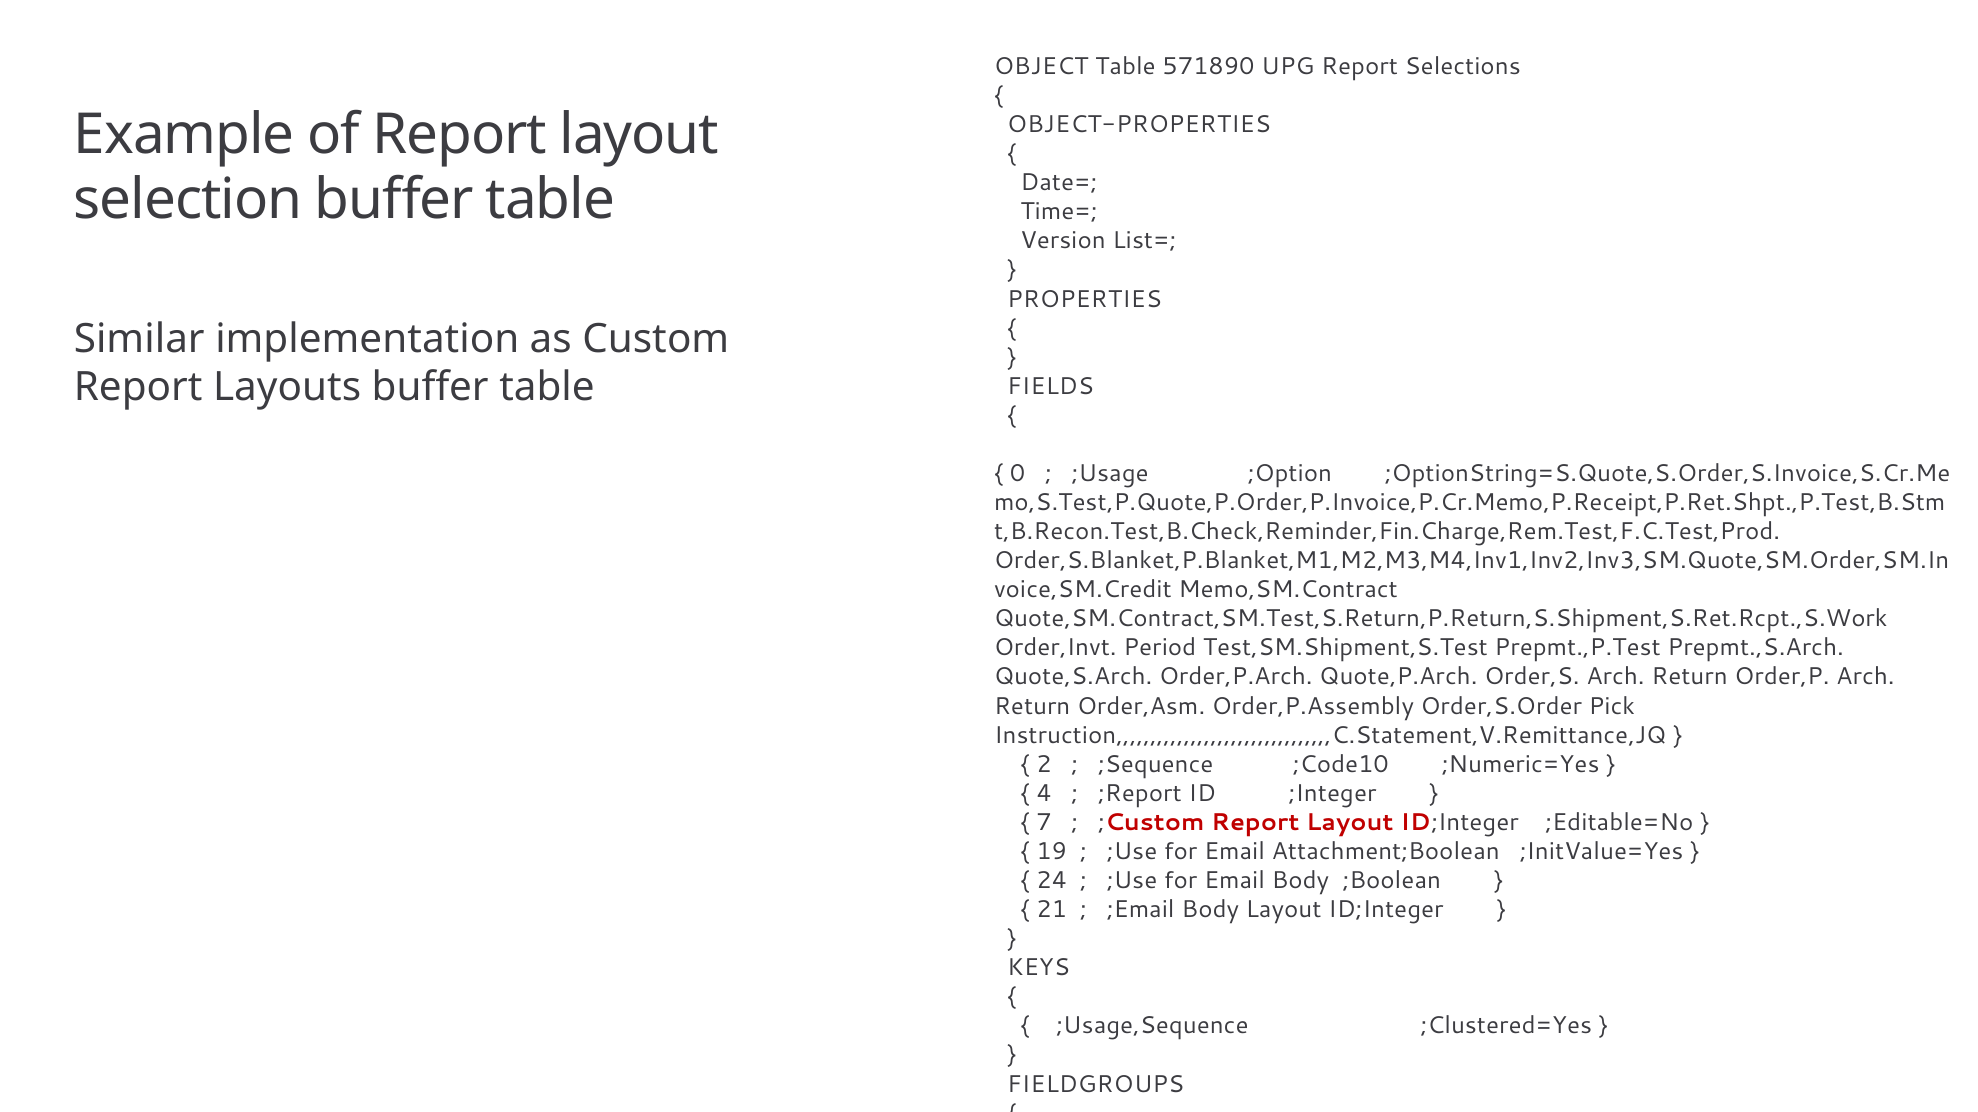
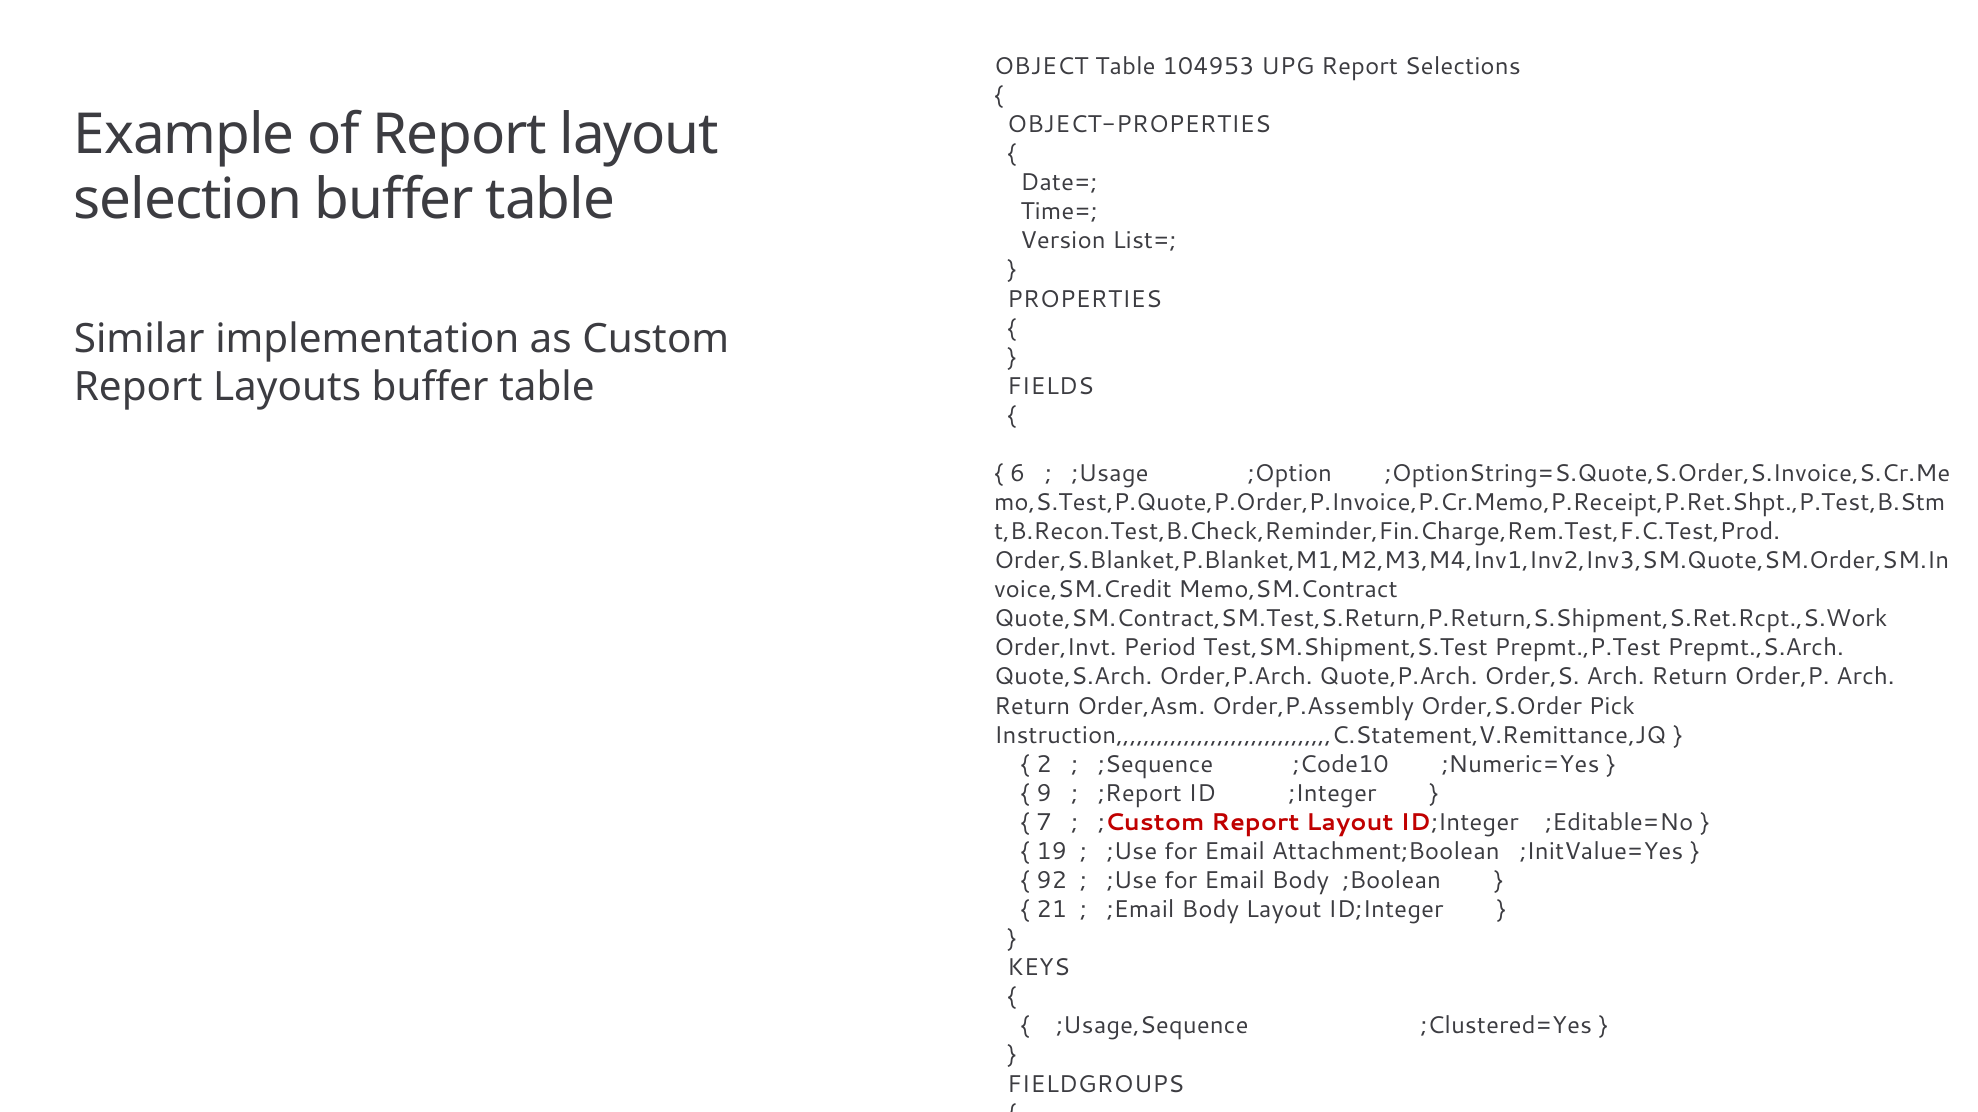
571890: 571890 -> 104953 (1208, 66)
0: 0 -> 6 (1018, 474)
4: 4 -> 9 (1044, 794)
24: 24 -> 92 (1052, 881)
